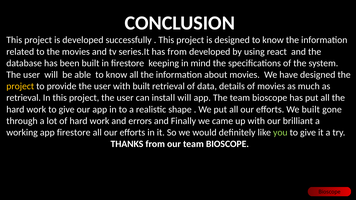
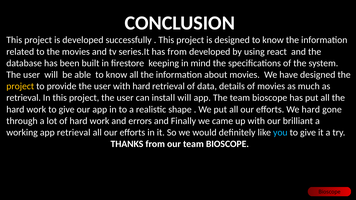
with built: built -> hard (141, 86)
We built: built -> hard (311, 109)
app firestore: firestore -> retrieval (74, 133)
you colour: light green -> light blue (280, 133)
